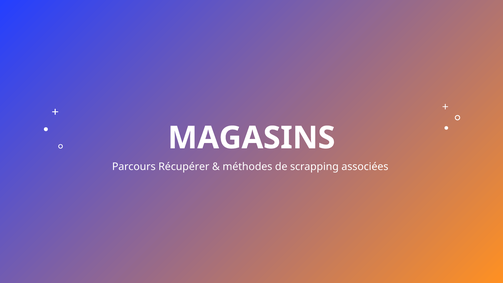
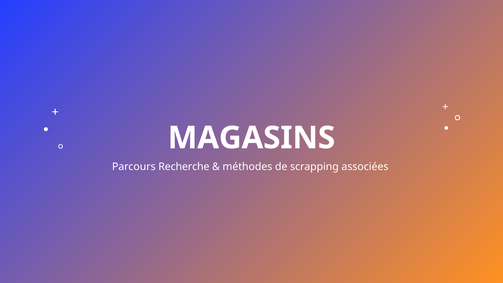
Récupérer: Récupérer -> Recherche (184, 167)
